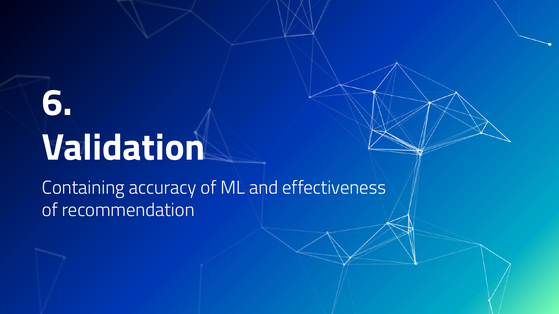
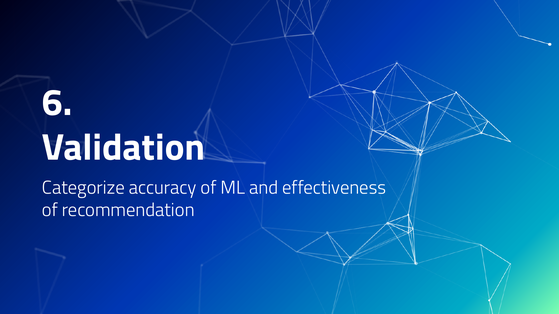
Containing: Containing -> Categorize (83, 188)
